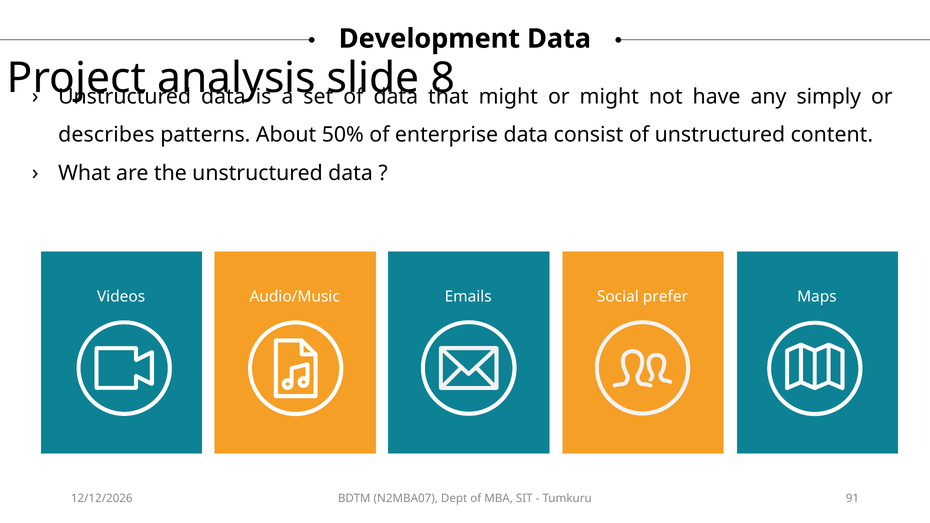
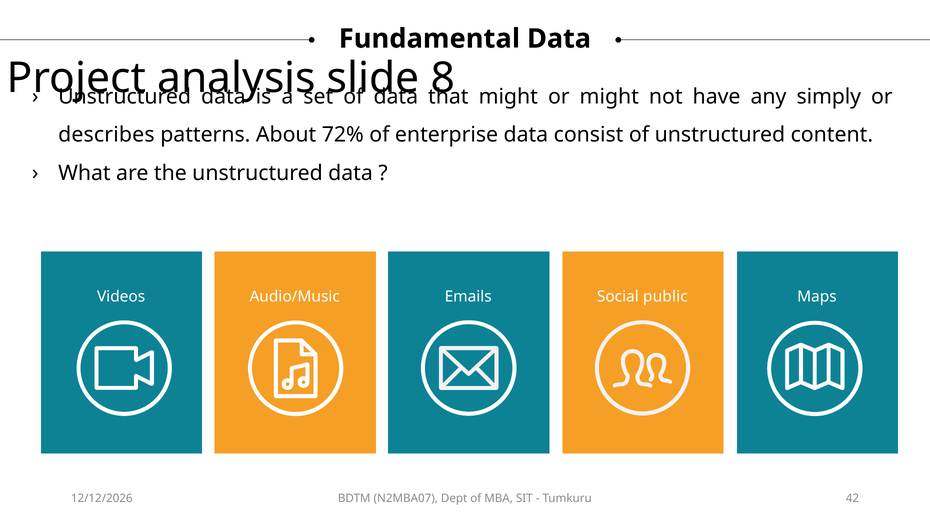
Development: Development -> Fundamental (429, 39)
50%: 50% -> 72% (343, 135)
prefer: prefer -> public (665, 297)
91: 91 -> 42 (852, 499)
